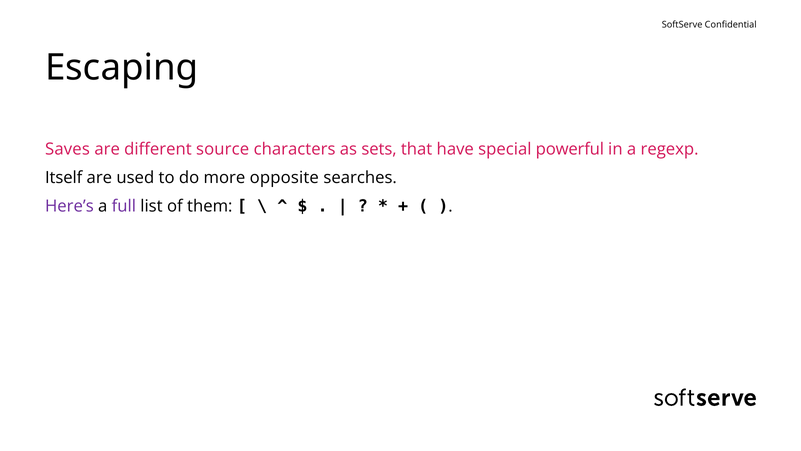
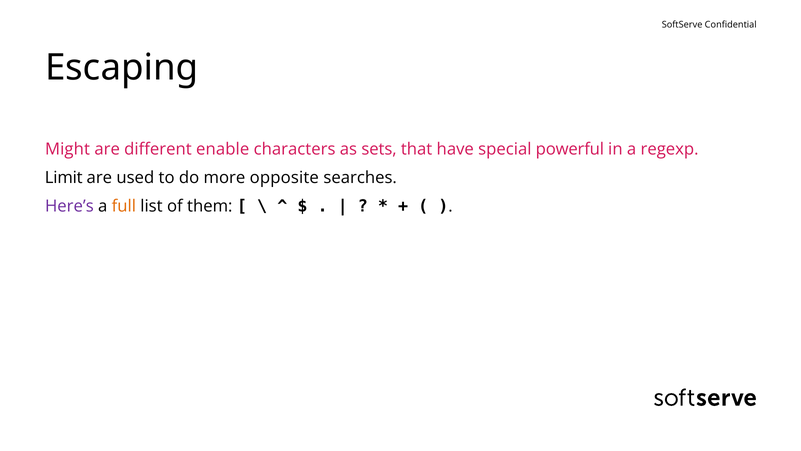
Saves: Saves -> Might (68, 149)
source: source -> enable (223, 149)
Itself: Itself -> Limit (64, 178)
full colour: purple -> orange (124, 206)
